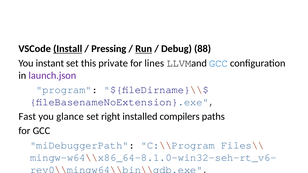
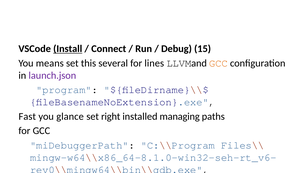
Pressing: Pressing -> Connect (109, 49)
Run underline: present -> none (144, 49)
88: 88 -> 15 (203, 49)
instant: instant -> means (50, 63)
private: private -> several (113, 63)
GCC colour: blue -> orange (218, 63)
compilers: compilers -> managing (180, 117)
